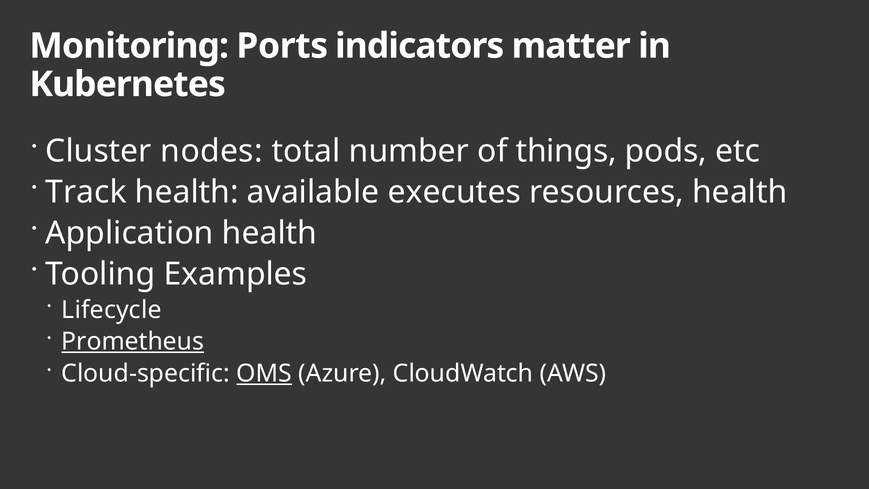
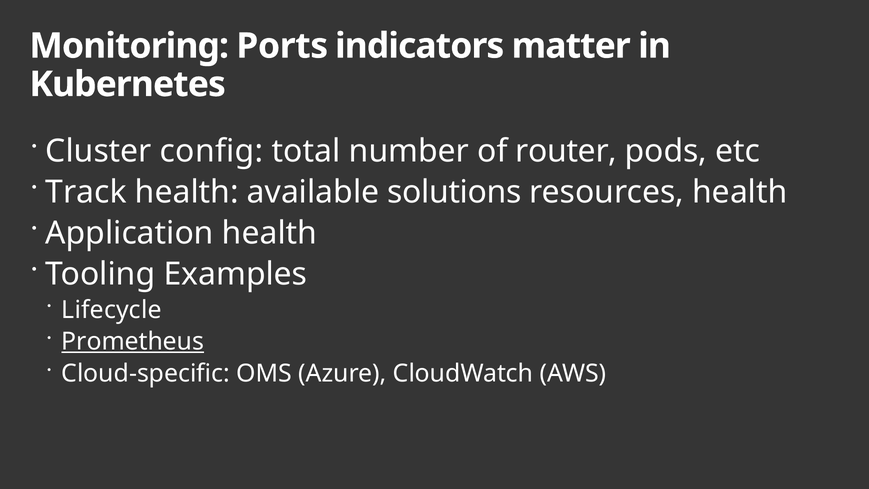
nodes: nodes -> config (212, 151)
things: things -> router (566, 151)
executes: executes -> solutions (454, 192)
OMS underline: present -> none (264, 373)
